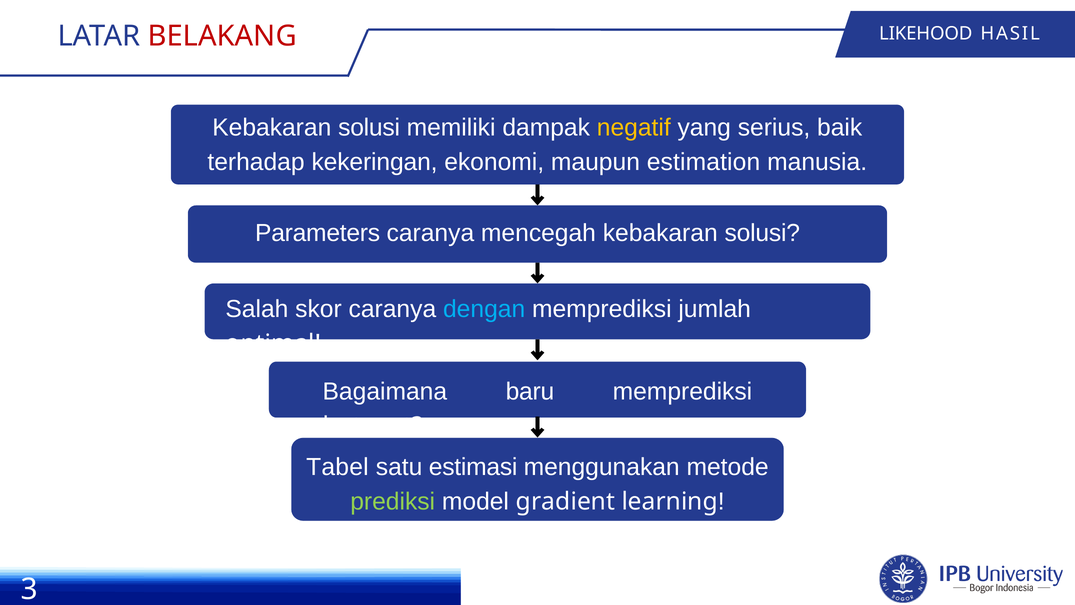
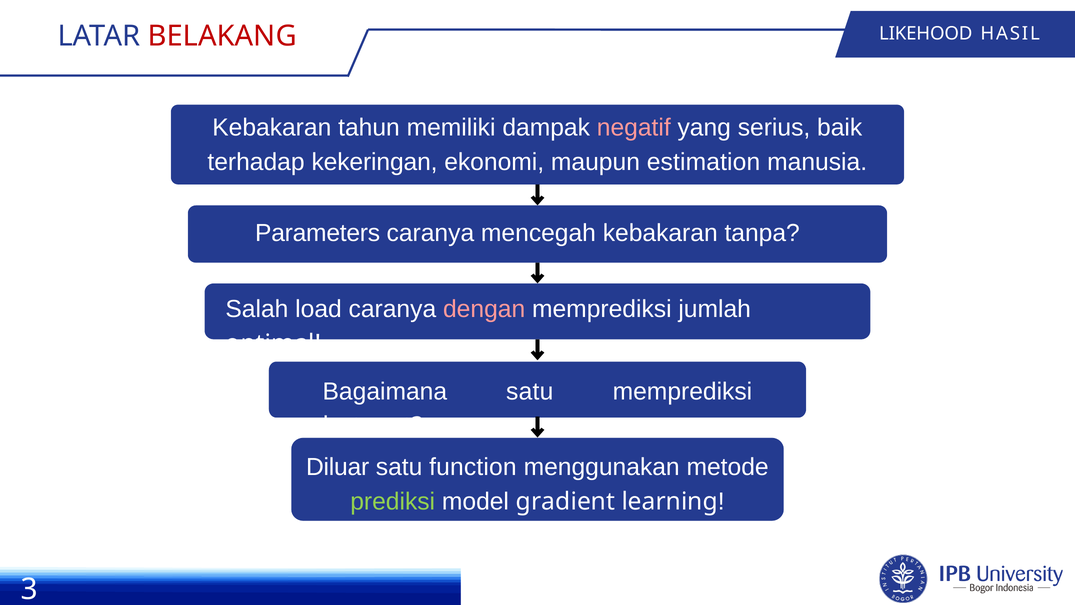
solusi: solusi -> tahun (369, 127)
negatif colour: yellow -> pink (634, 127)
mencegah kebakaran solusi: solusi -> tanpa (762, 233)
skor: skor -> load (319, 309)
dengan colour: light blue -> pink (484, 309)
Bagaimana baru: baru -> satu (530, 392)
Tabel: Tabel -> Diluar (338, 467)
estimasi: estimasi -> function (473, 467)
